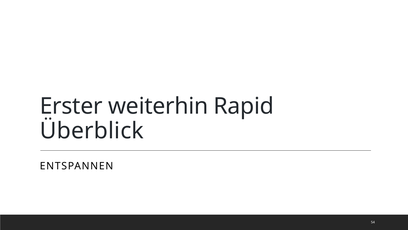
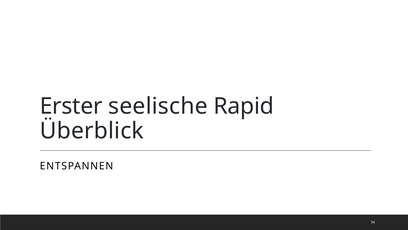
weiterhin: weiterhin -> seelische (158, 106)
